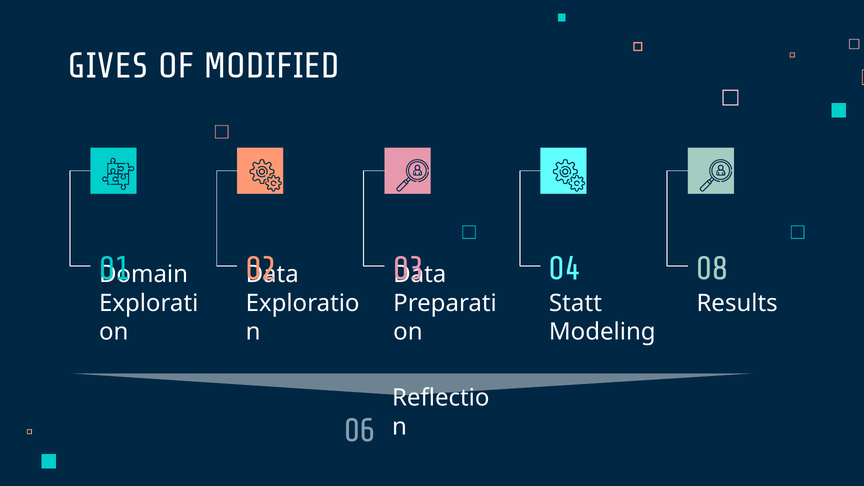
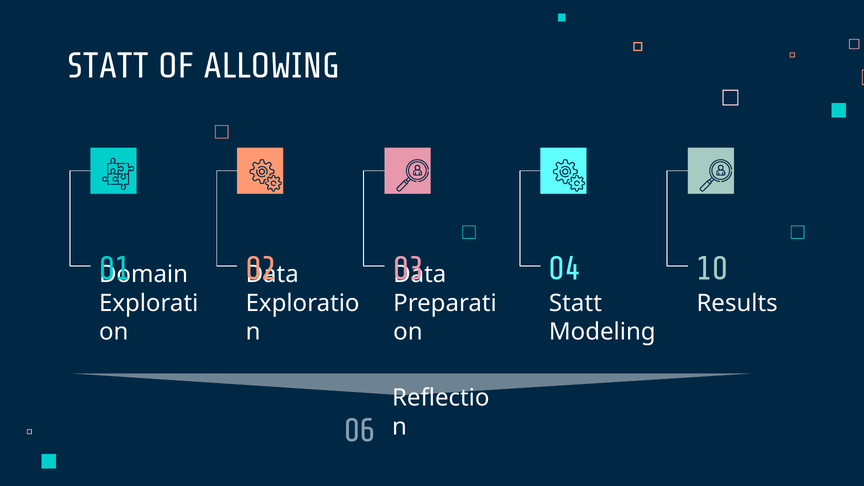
GIVES: GIVES -> STATT (108, 66)
MODIFIED: MODIFIED -> ALLOWING (272, 66)
08: 08 -> 10 (712, 269)
